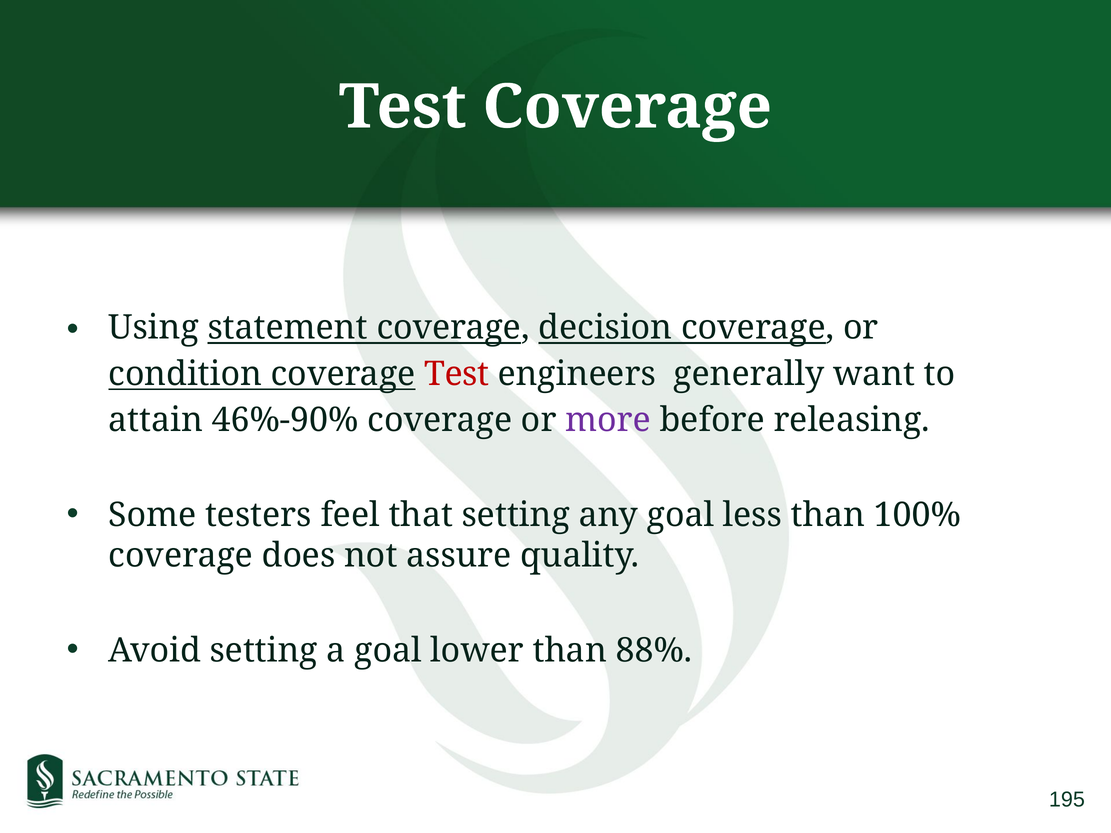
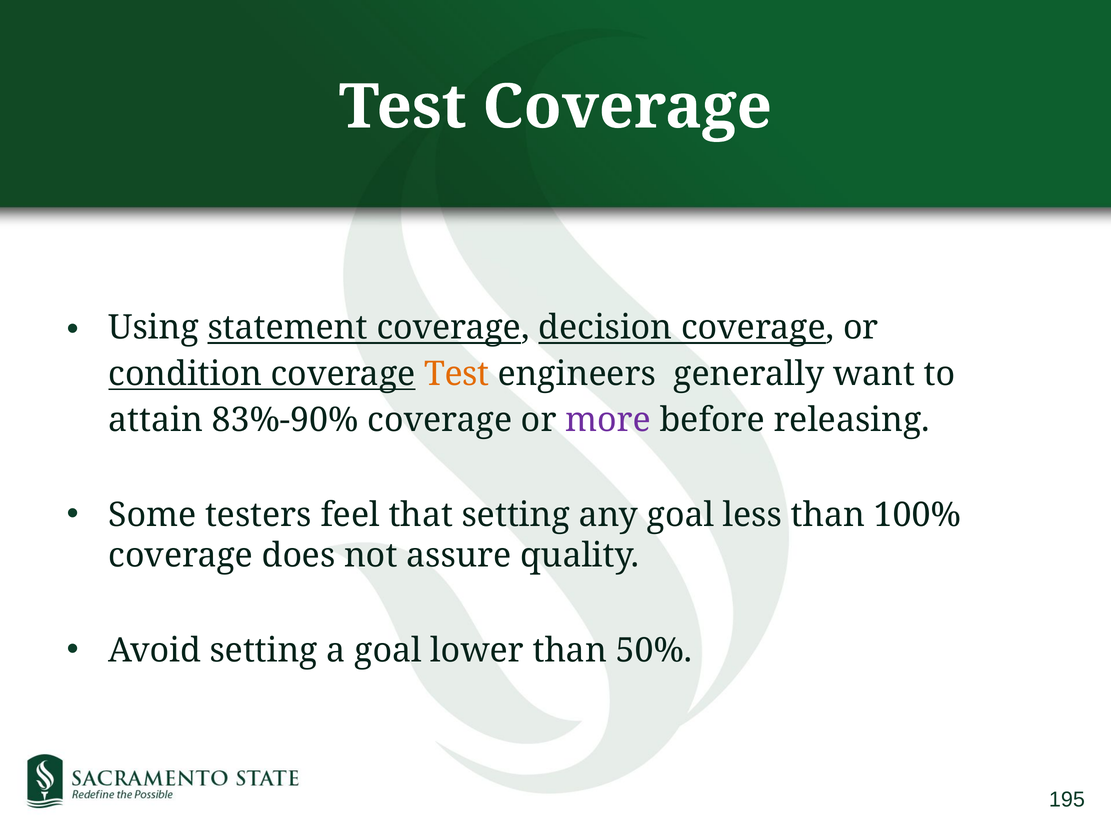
Test colour: red -> orange (457, 374)
46%-90%: 46%-90% -> 83%-90% (285, 420)
88%: 88% -> 50% (654, 651)
